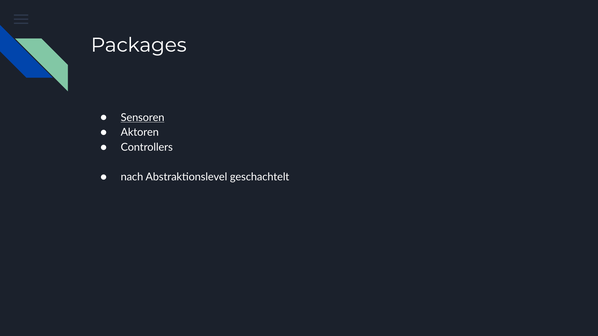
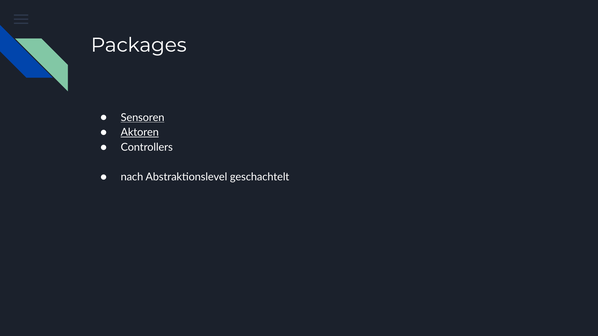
Aktoren underline: none -> present (140, 133)
